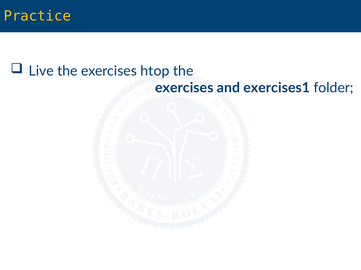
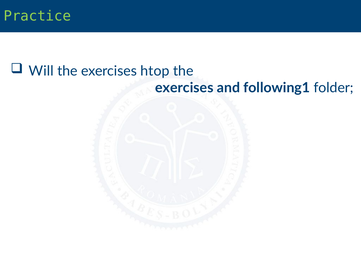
Practice colour: yellow -> light green (37, 16)
Live: Live -> Will (41, 71)
exercises1: exercises1 -> following1 (277, 88)
